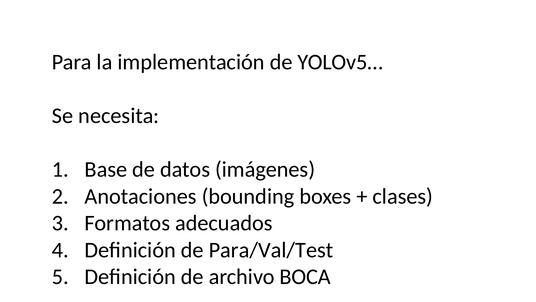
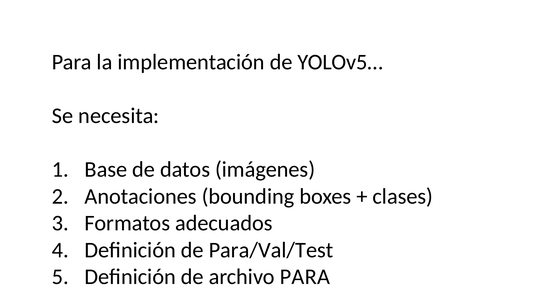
archivo BOCA: BOCA -> PARA (305, 276)
